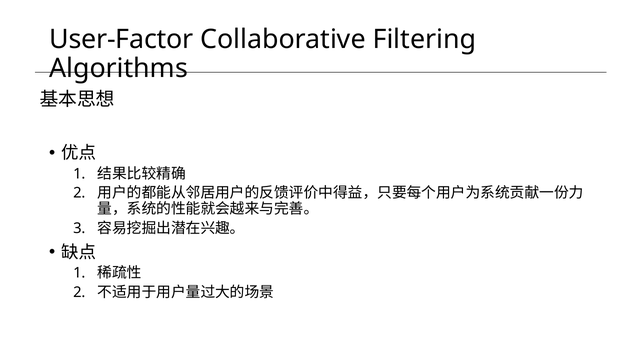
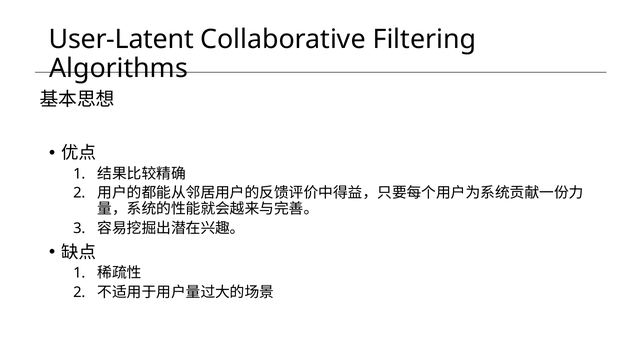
User-Factor: User-Factor -> User-Latent (121, 40)
